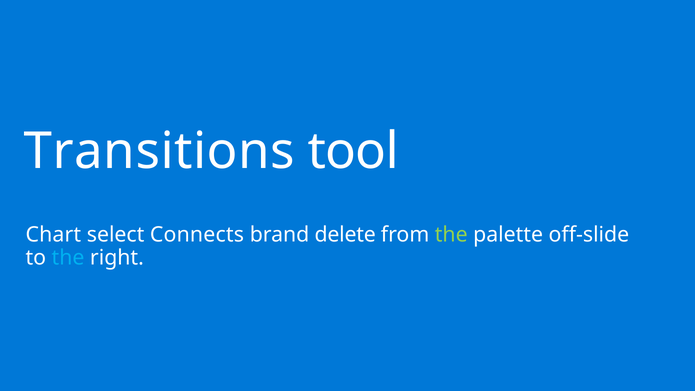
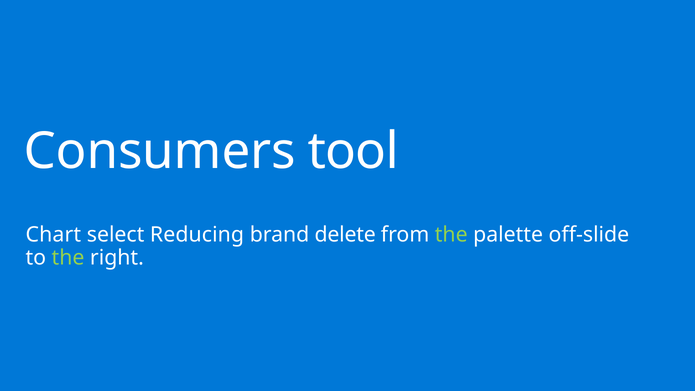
Transitions: Transitions -> Consumers (160, 151)
Connects: Connects -> Reducing (197, 235)
the colour: light blue -> light green (68, 258)
